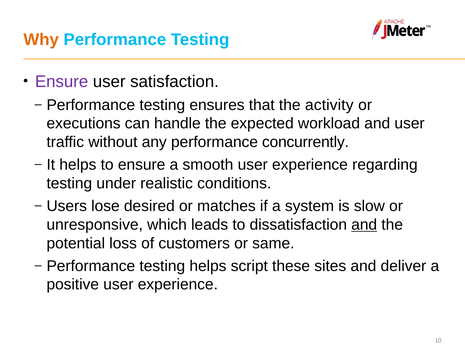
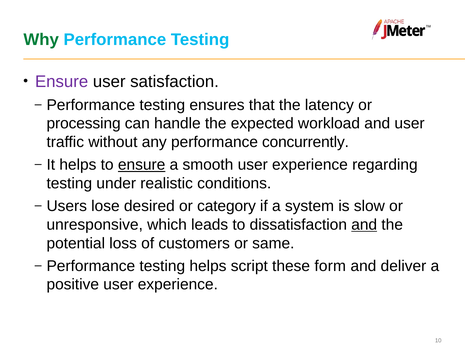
Why colour: orange -> green (41, 40)
activity: activity -> latency (329, 105)
executions: executions -> processing (84, 123)
ensure underline: none -> present (142, 165)
matches: matches -> category (226, 206)
sites: sites -> form (330, 266)
